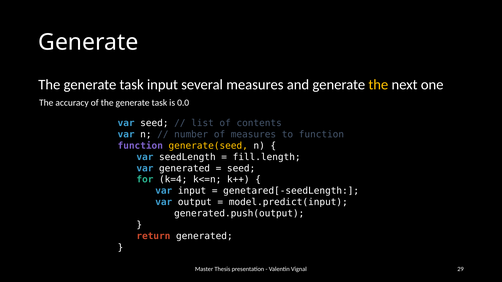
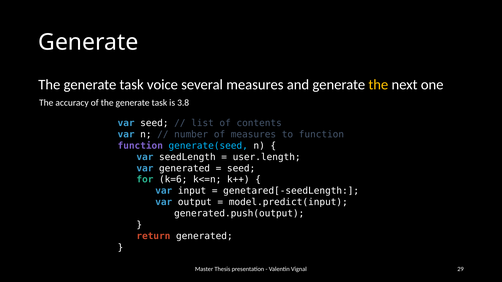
task input: input -> voice (162, 85)
0.0: 0.0 -> 3.8 (183, 103)
generate(seed colour: yellow -> light blue (208, 146)
fill.length: fill.length -> user.length (267, 157)
k=4: k=4 -> k=6 (173, 180)
